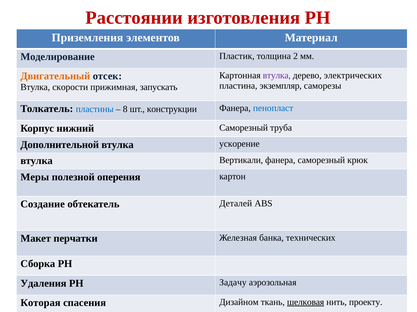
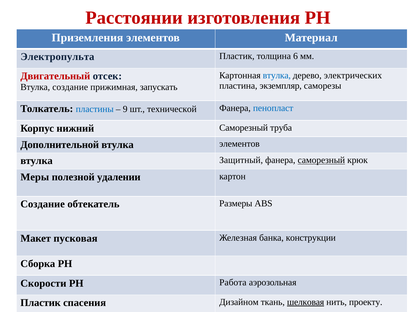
Моделирование: Моделирование -> Электропульта (57, 57)
2: 2 -> 6 (296, 56)
втулка colour: purple -> blue (277, 76)
Двигательный colour: orange -> red (55, 76)
Втулка скорости: скорости -> создание (70, 87)
8: 8 -> 9 (125, 109)
конструкции: конструкции -> технической (172, 109)
втулка ускорение: ускорение -> элементов (239, 144)
Вертикали: Вертикали -> Защитный (241, 161)
саморезный underline: none -> present (321, 161)
оперения: оперения -> удалении (119, 177)
Деталей: Деталей -> Размеры (236, 204)
перчатки: перчатки -> пусковая (76, 239)
технических: технических -> конструкции (311, 238)
Удаления: Удаления -> Скорости (43, 284)
Задачу: Задачу -> Работа (233, 283)
Которая: Которая -> Пластик (41, 303)
